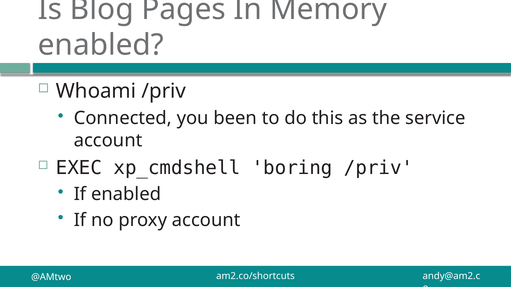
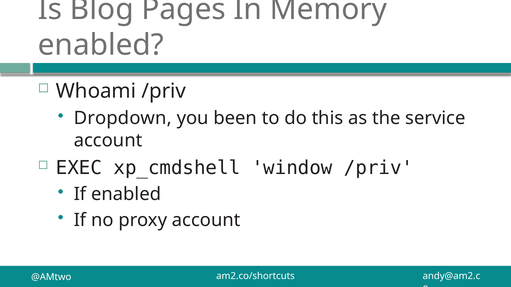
Connected: Connected -> Dropdown (123, 118)
boring: boring -> window (292, 168)
